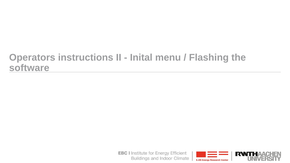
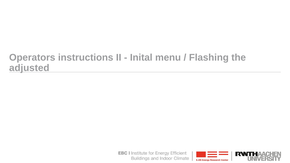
software: software -> adjusted (29, 68)
